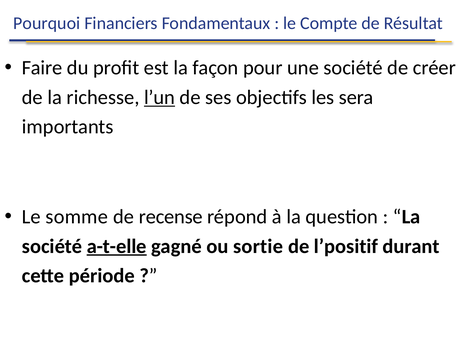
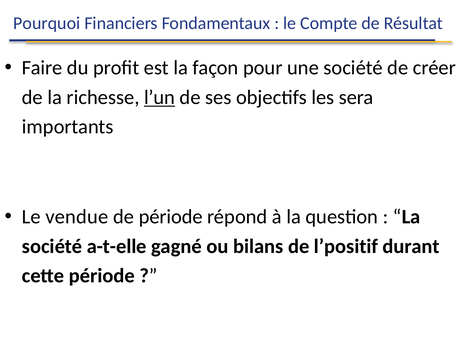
somme: somme -> vendue (77, 217)
de recense: recense -> période (171, 217)
a-t-elle underline: present -> none (117, 246)
sortie: sortie -> bilans (258, 246)
